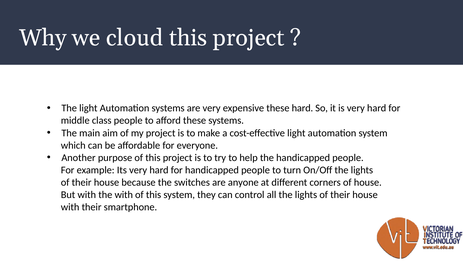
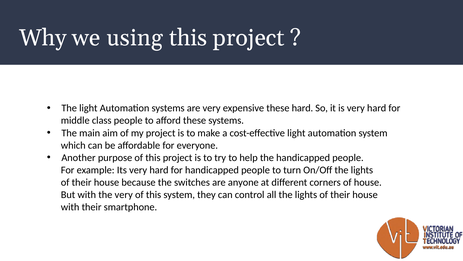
cloud: cloud -> using (135, 38)
the with: with -> very (124, 194)
